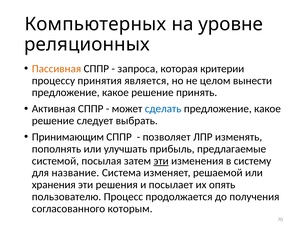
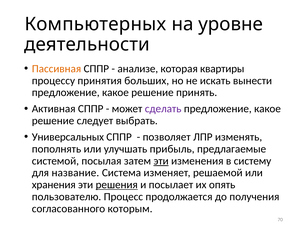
реляционных: реляционных -> деятельности (87, 45)
запроса: запроса -> анализе (138, 69)
критерии: критерии -> квартиры (222, 69)
является: является -> больших (147, 81)
целом: целом -> искать (215, 81)
сделать colour: blue -> purple (163, 109)
Принимающим: Принимающим -> Универсальных (68, 137)
решения underline: none -> present (117, 185)
